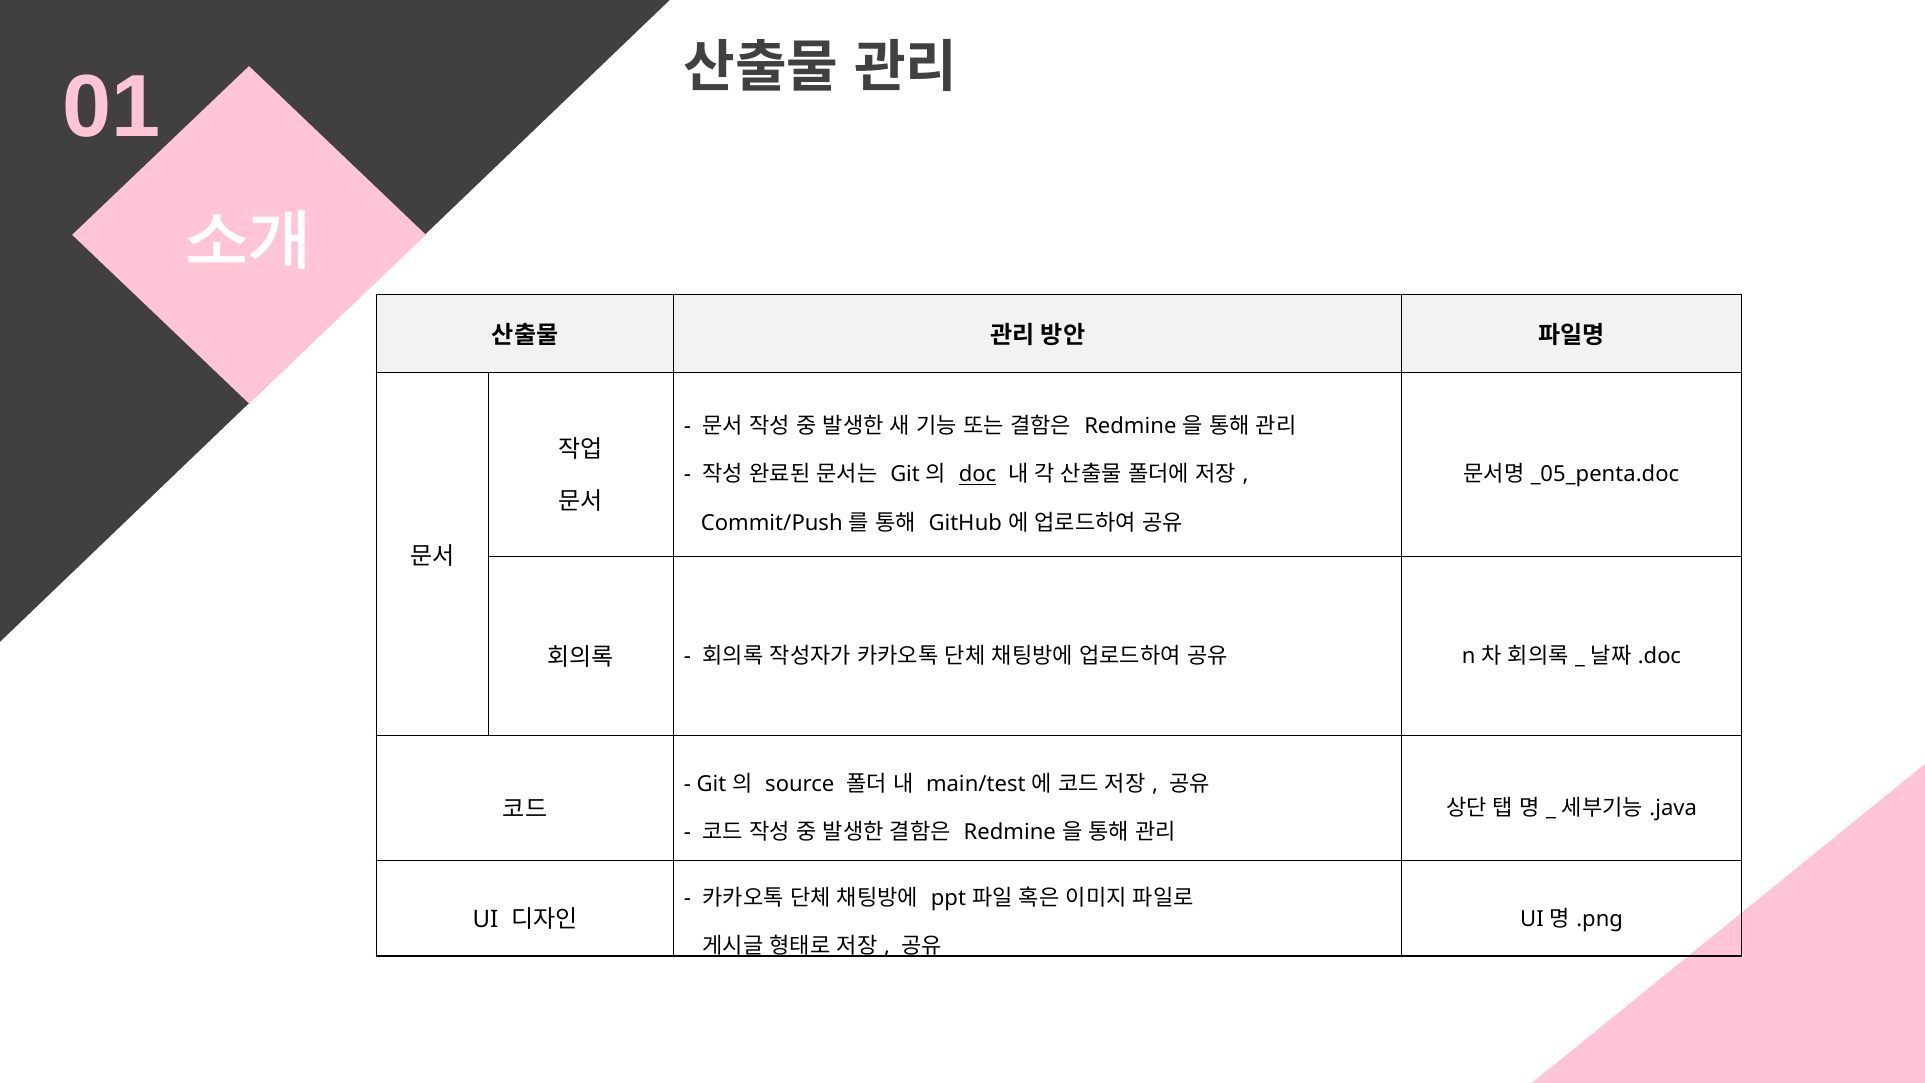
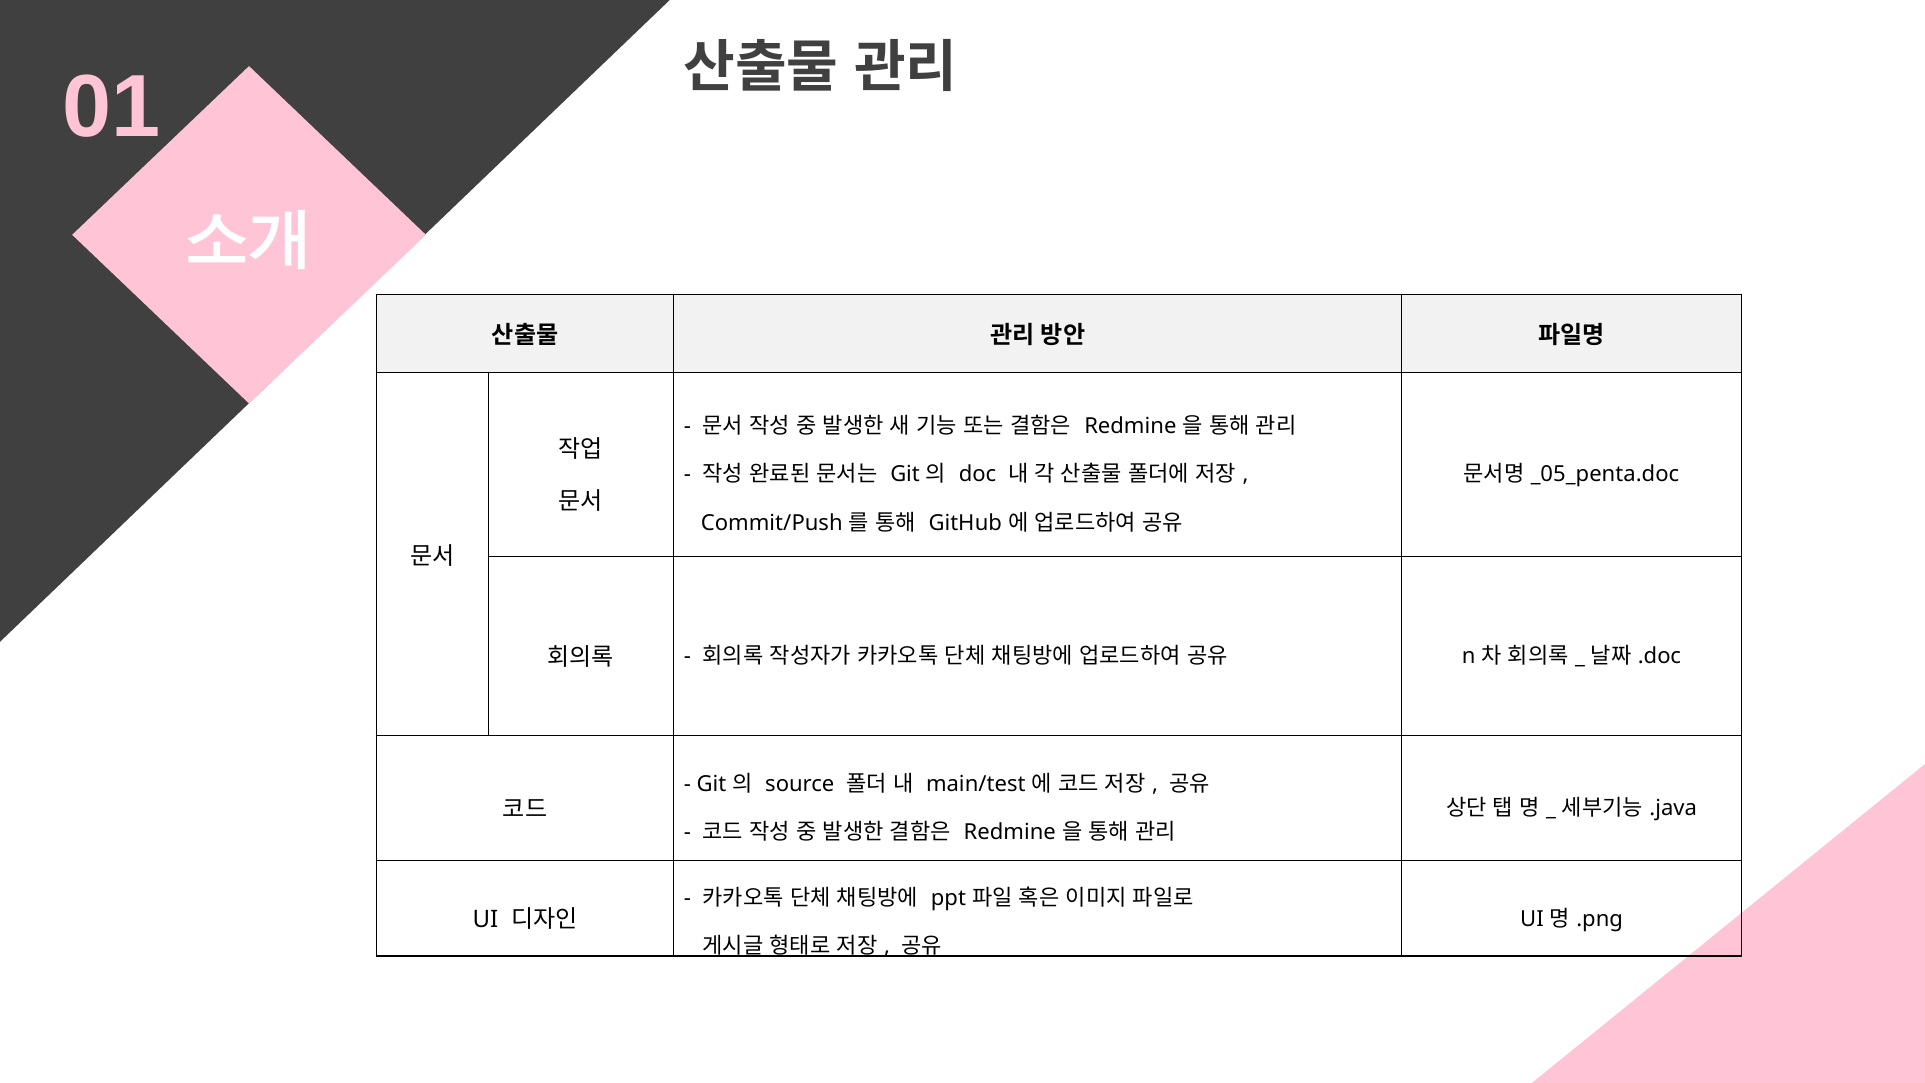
doc underline: present -> none (978, 475)
